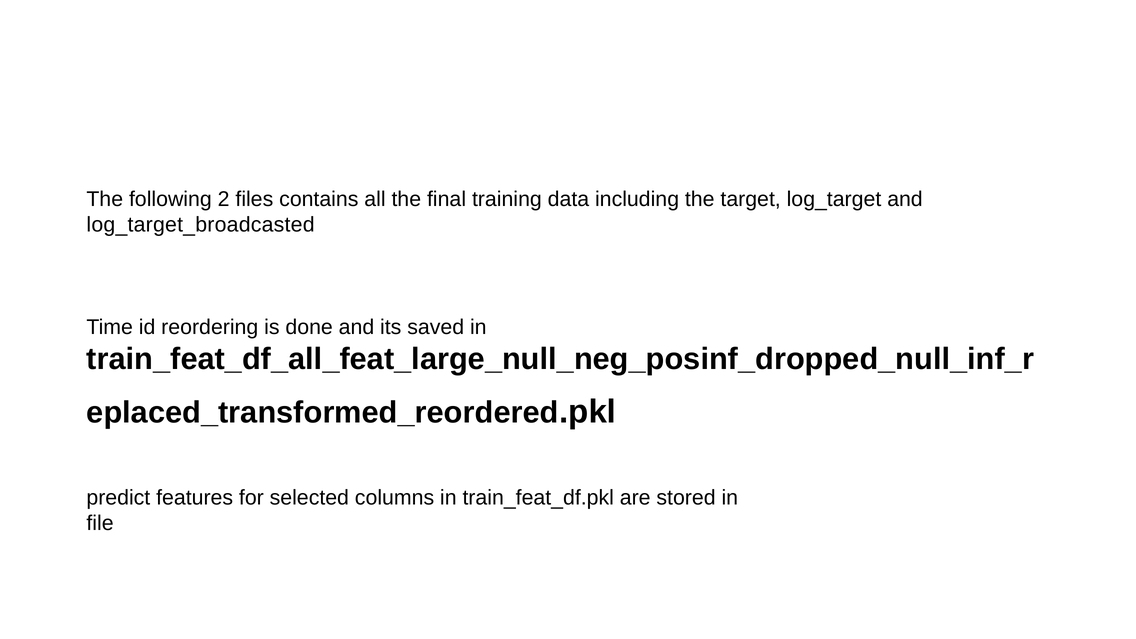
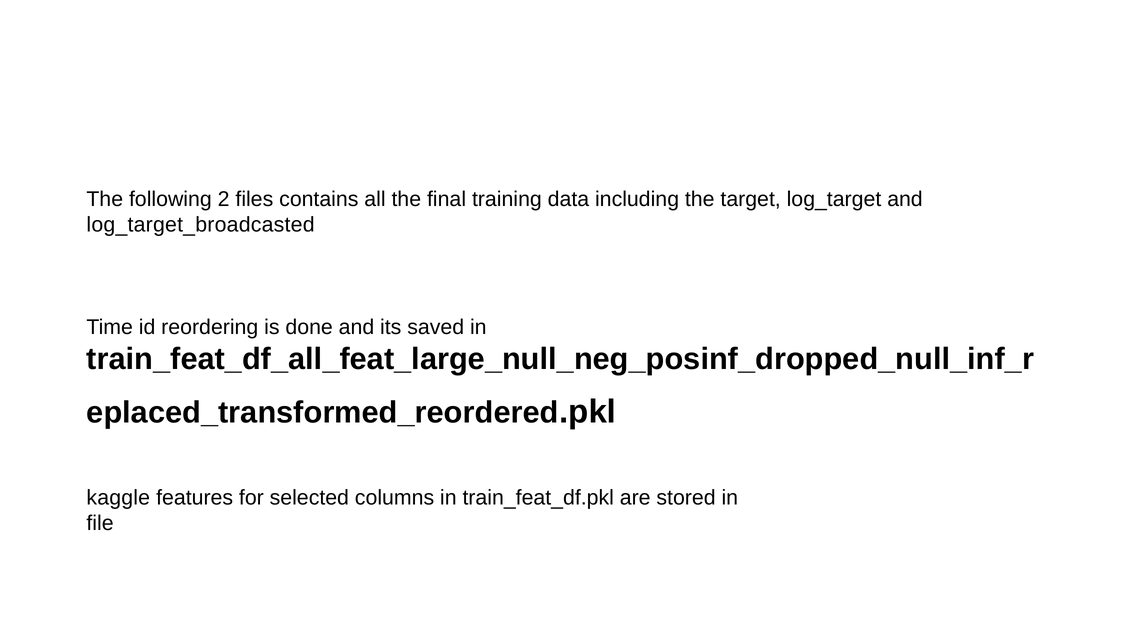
predict: predict -> kaggle (118, 498)
